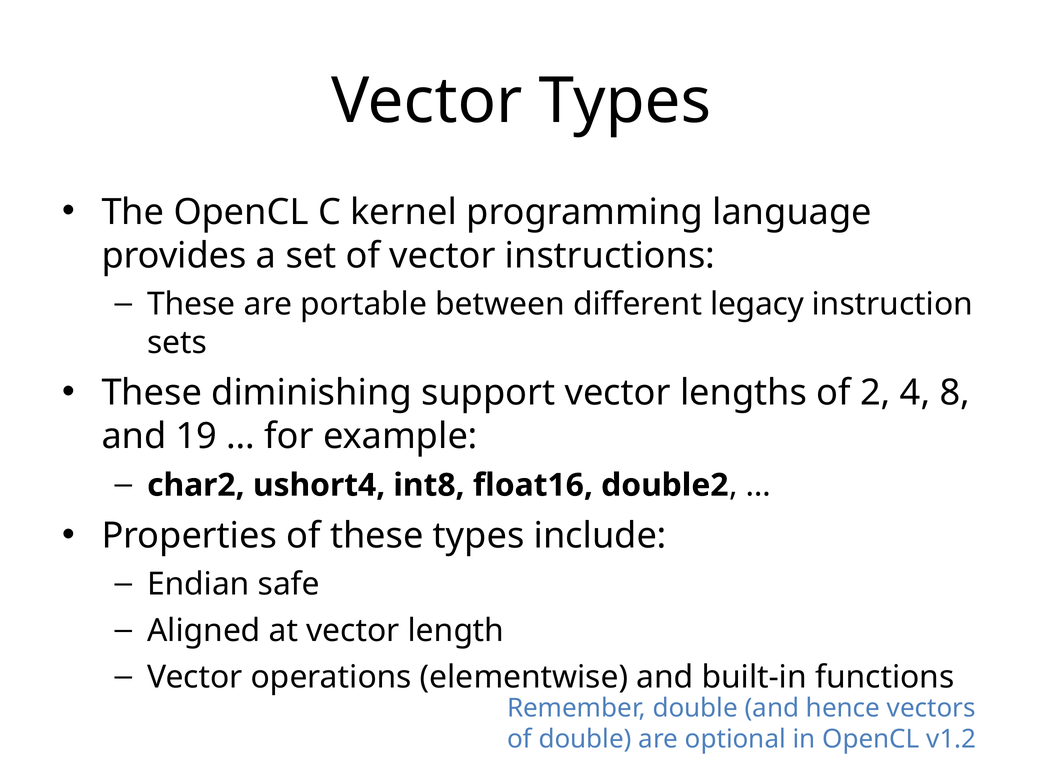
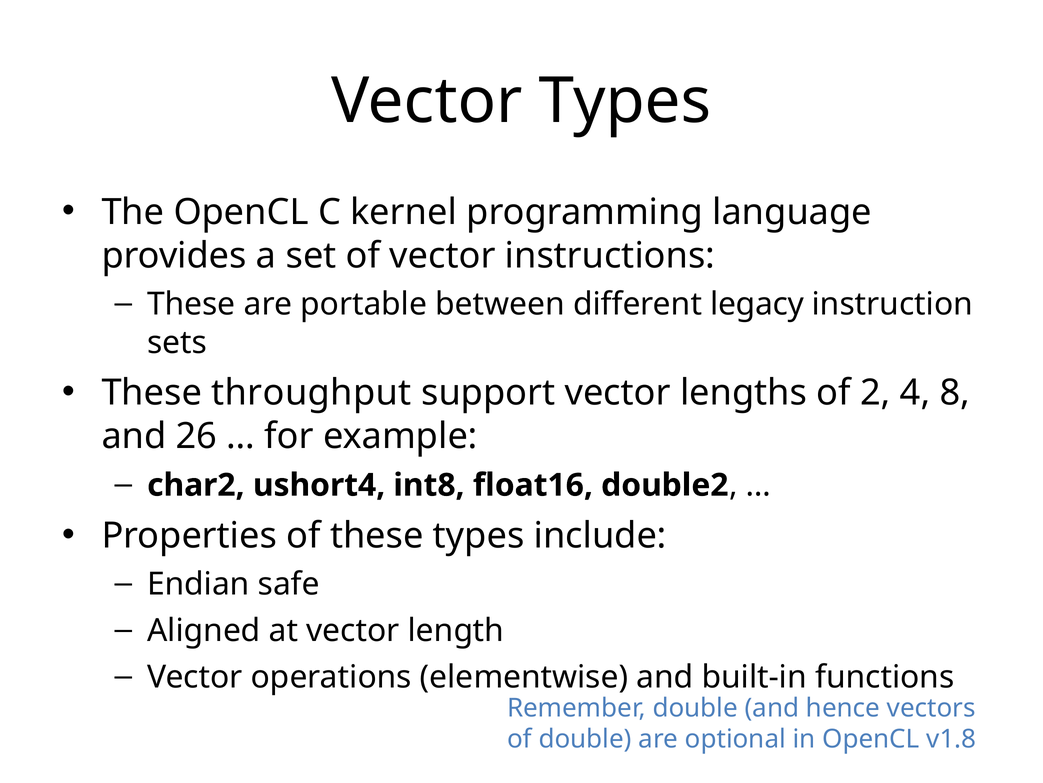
diminishing: diminishing -> throughput (311, 393)
19: 19 -> 26 (196, 436)
v1.2: v1.2 -> v1.8 (951, 739)
